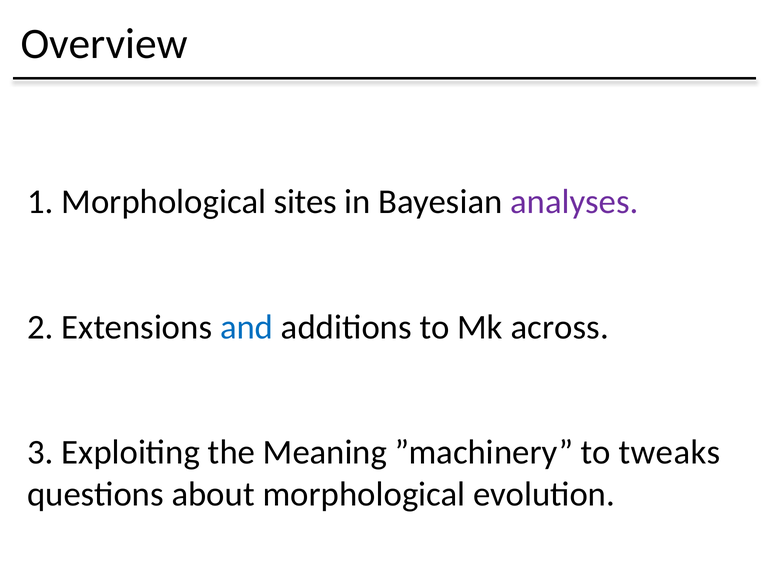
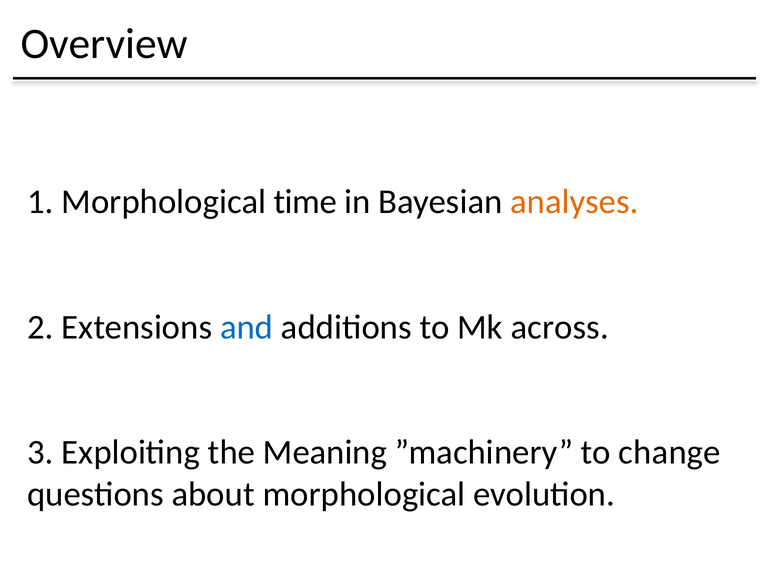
sites: sites -> time (305, 202)
analyses colour: purple -> orange (574, 202)
tweaks: tweaks -> change (670, 452)
